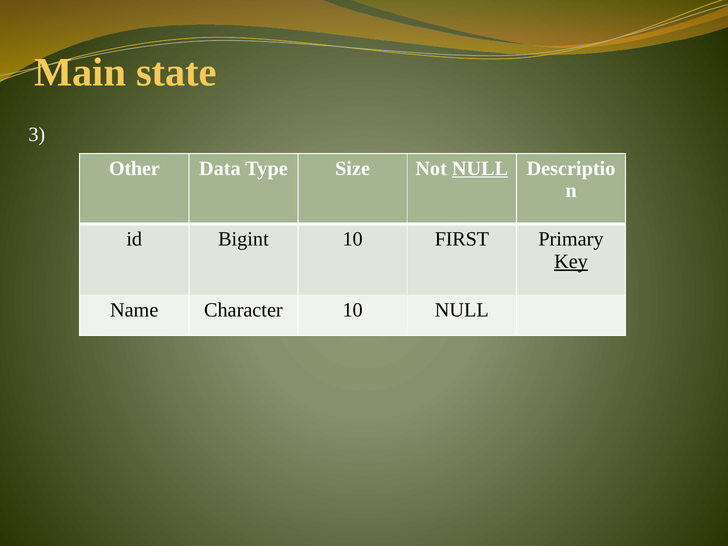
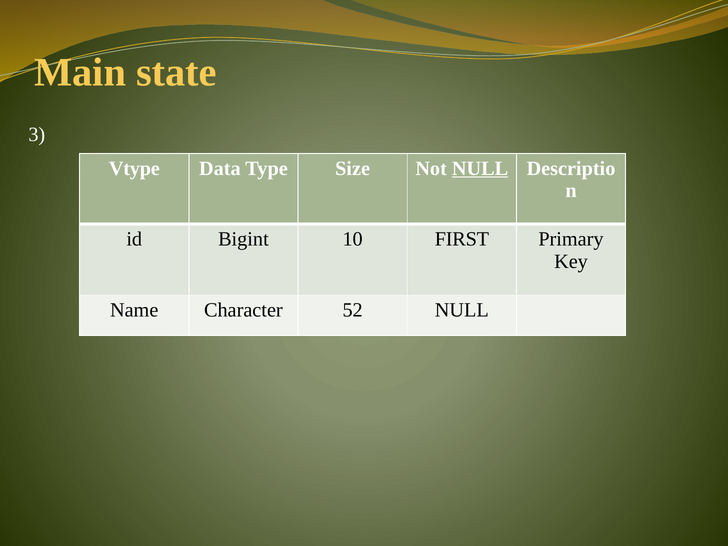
Other: Other -> Vtype (134, 168)
Key underline: present -> none (571, 262)
Character 10: 10 -> 52 (353, 310)
